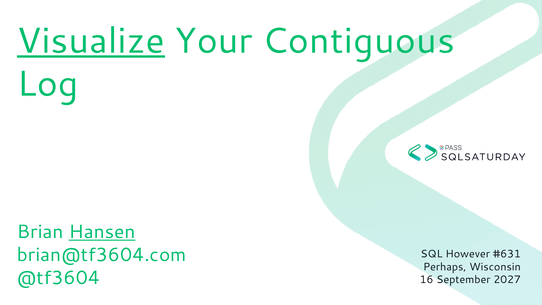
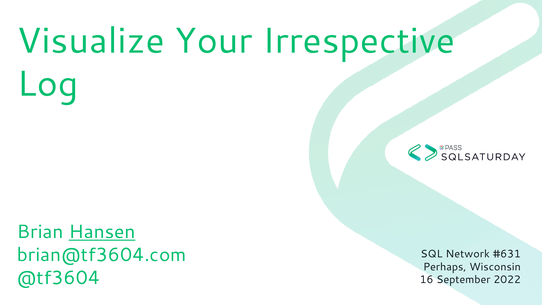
Visualize underline: present -> none (91, 41)
Contiguous: Contiguous -> Irrespective (359, 41)
However: However -> Network (468, 254)
2027: 2027 -> 2022 (507, 280)
